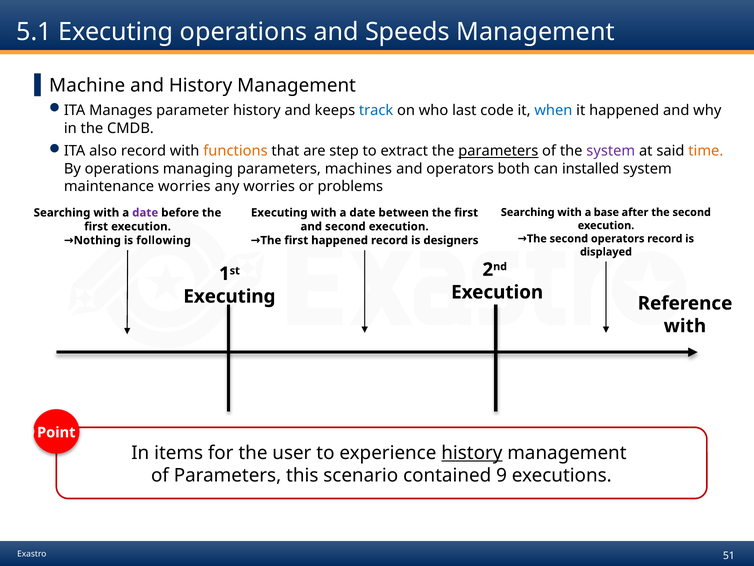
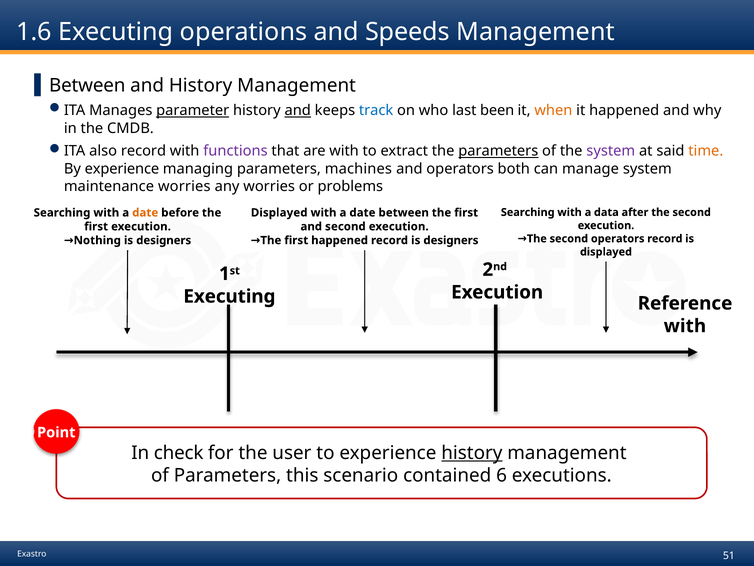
5.1: 5.1 -> 1.6 (34, 32)
Machine: Machine -> Between (87, 85)
parameter underline: none -> present (193, 110)
and underline: none -> present (298, 110)
code: code -> been (497, 110)
when colour: blue -> orange (553, 110)
functions colour: orange -> purple (235, 151)
are step: step -> with (344, 151)
By operations: operations -> experience (122, 169)
installed: installed -> manage (590, 169)
base: base -> data (606, 212)
date colour: purple -> orange (145, 213)
Executing: Executing -> Displayed (279, 212)
following: following -> designers (164, 240)
items: items -> check (179, 453)
9: 9 -> 6 (502, 475)
